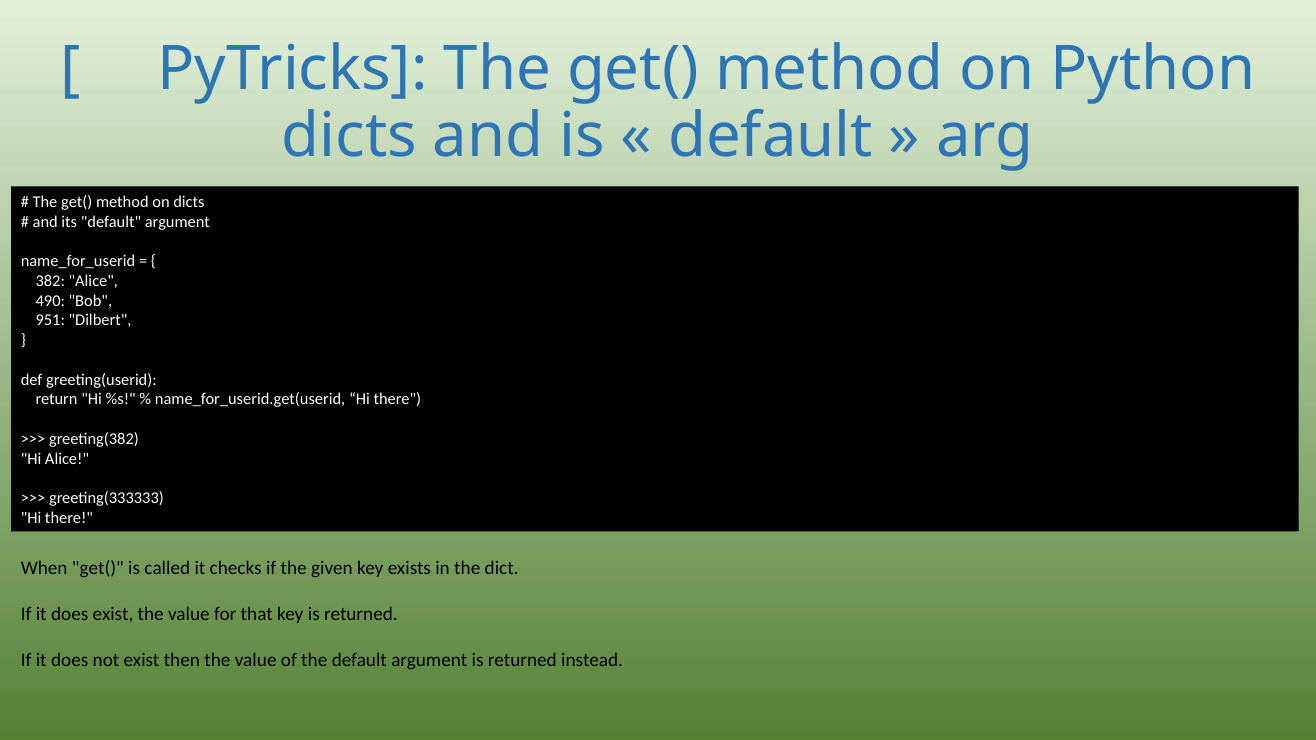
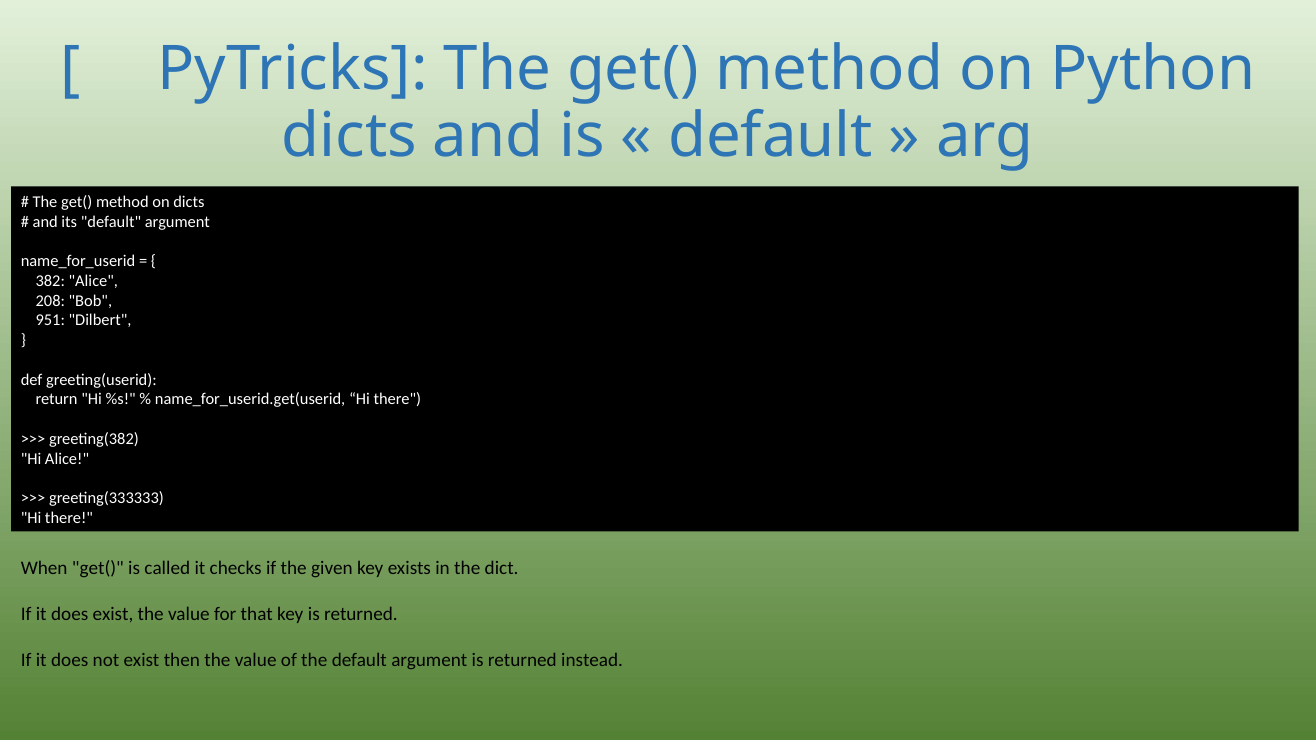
490: 490 -> 208 (50, 301)
